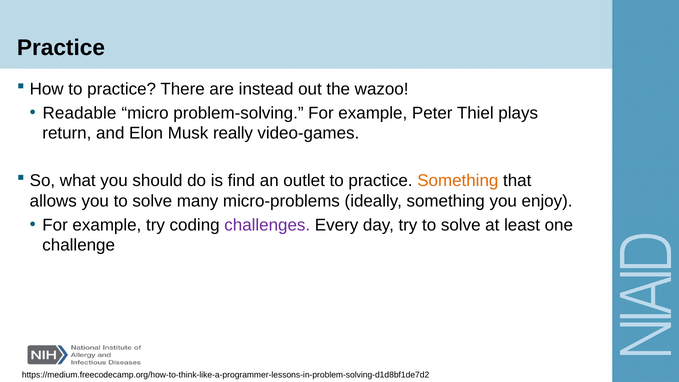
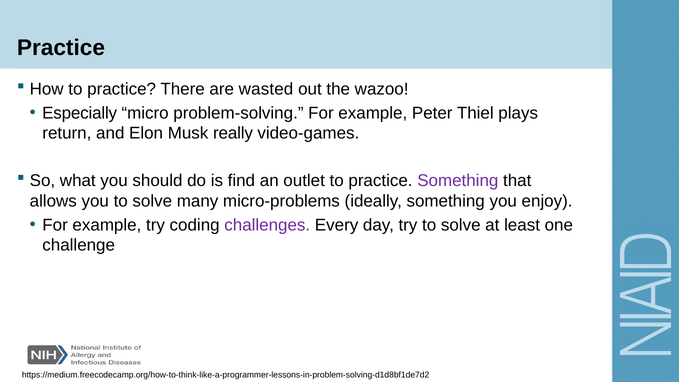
instead: instead -> wasted (266, 89)
Readable: Readable -> Especially (80, 113)
Something colour: orange -> purple (458, 181)
